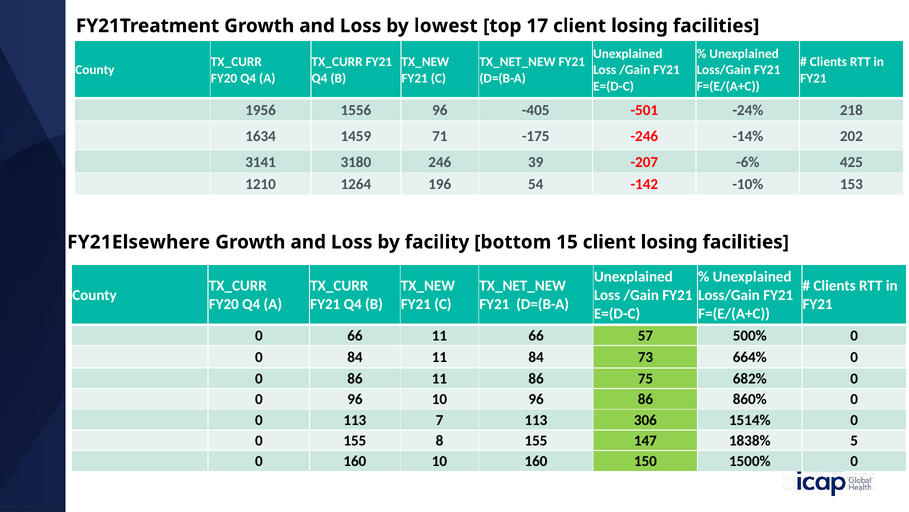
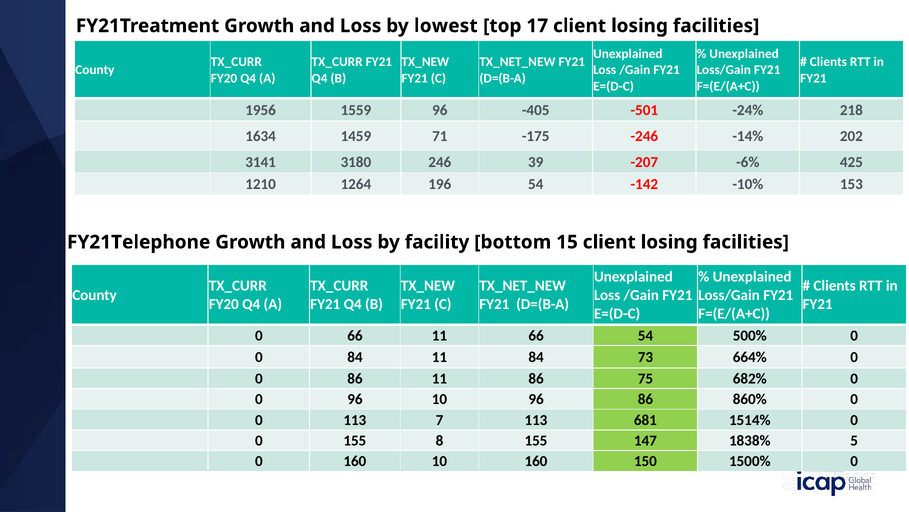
1556: 1556 -> 1559 (356, 110)
FY21Elsewhere: FY21Elsewhere -> FY21Telephone (139, 242)
66 57: 57 -> 54 (646, 335)
306: 306 -> 681 (645, 420)
